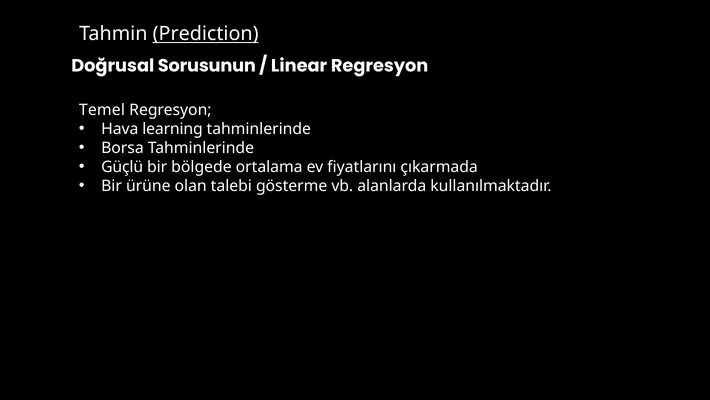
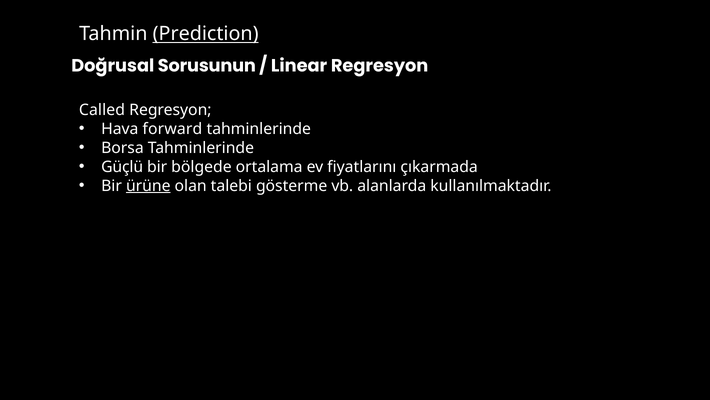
Temel: Temel -> Called (102, 110)
learning: learning -> forward (172, 129)
ürüne underline: none -> present (148, 186)
